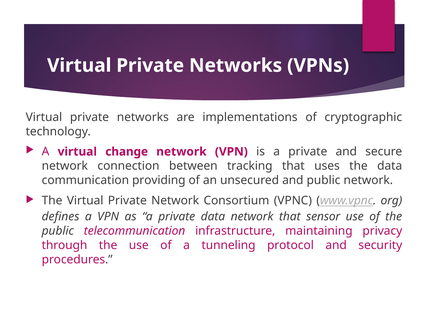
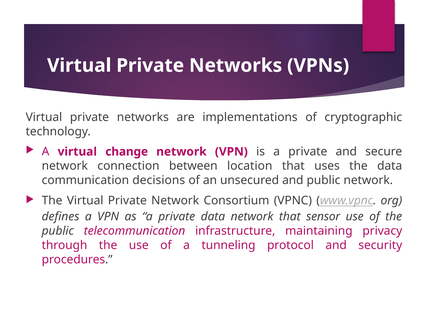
tracking: tracking -> location (250, 166)
providing: providing -> decisions (159, 180)
